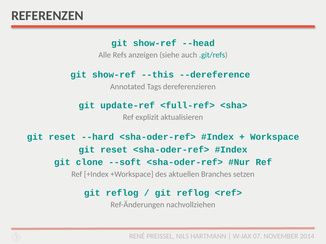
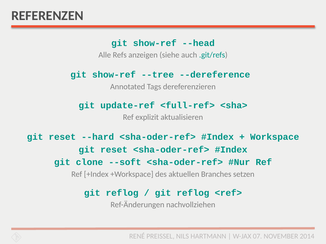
--this: --this -> --tree (158, 75)
